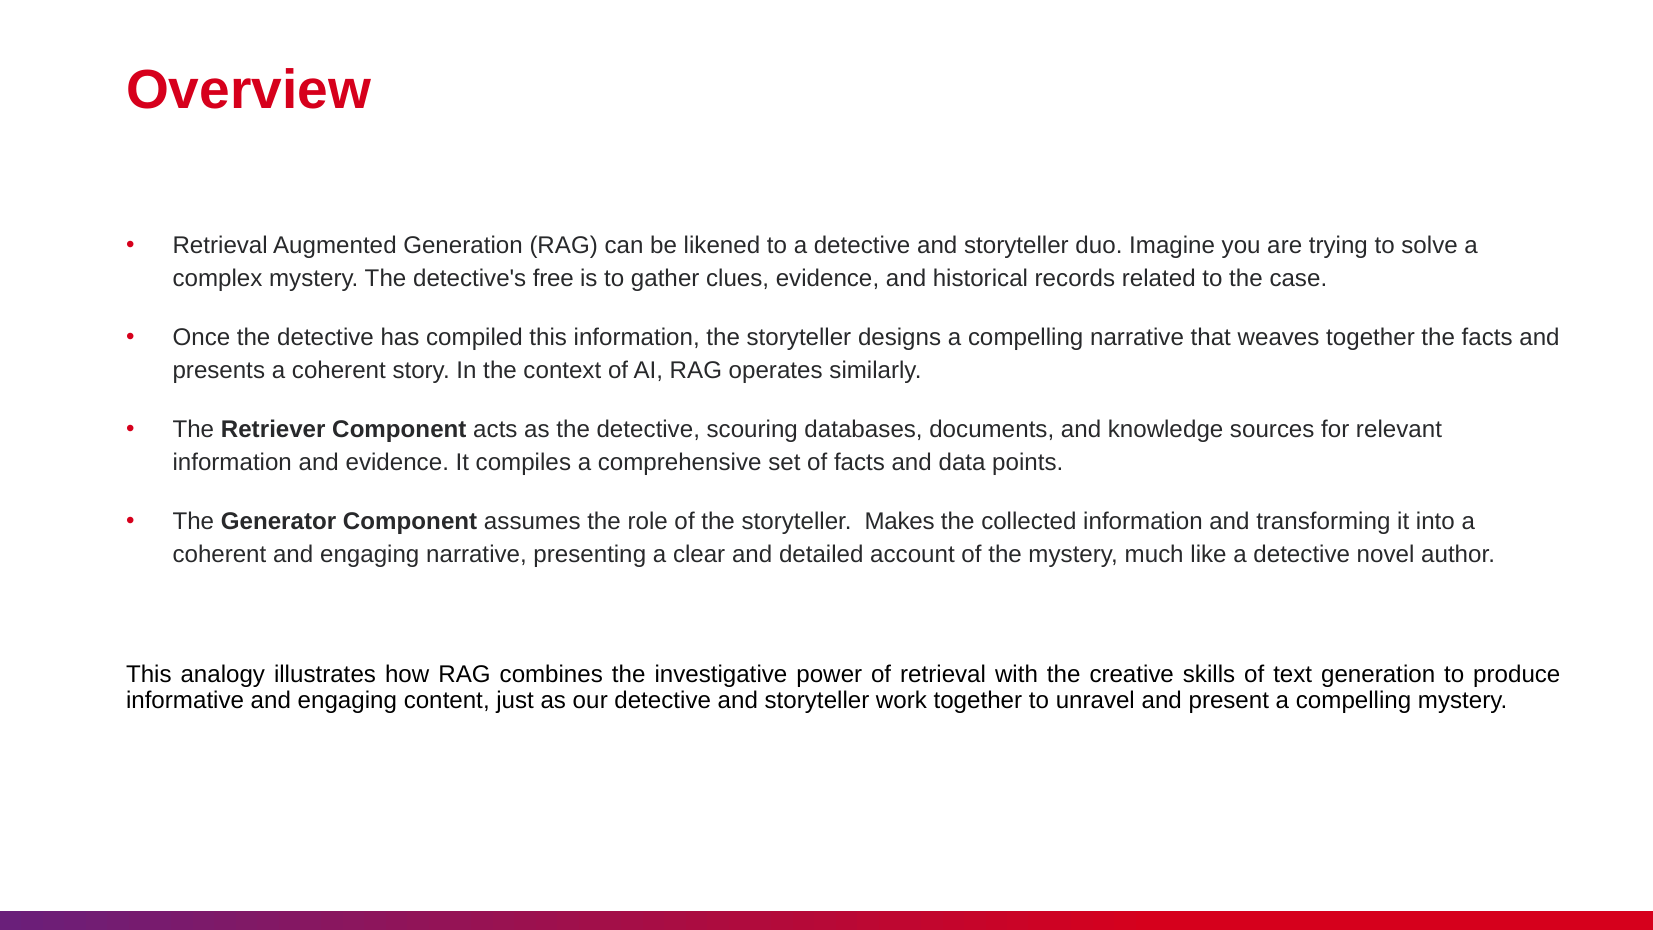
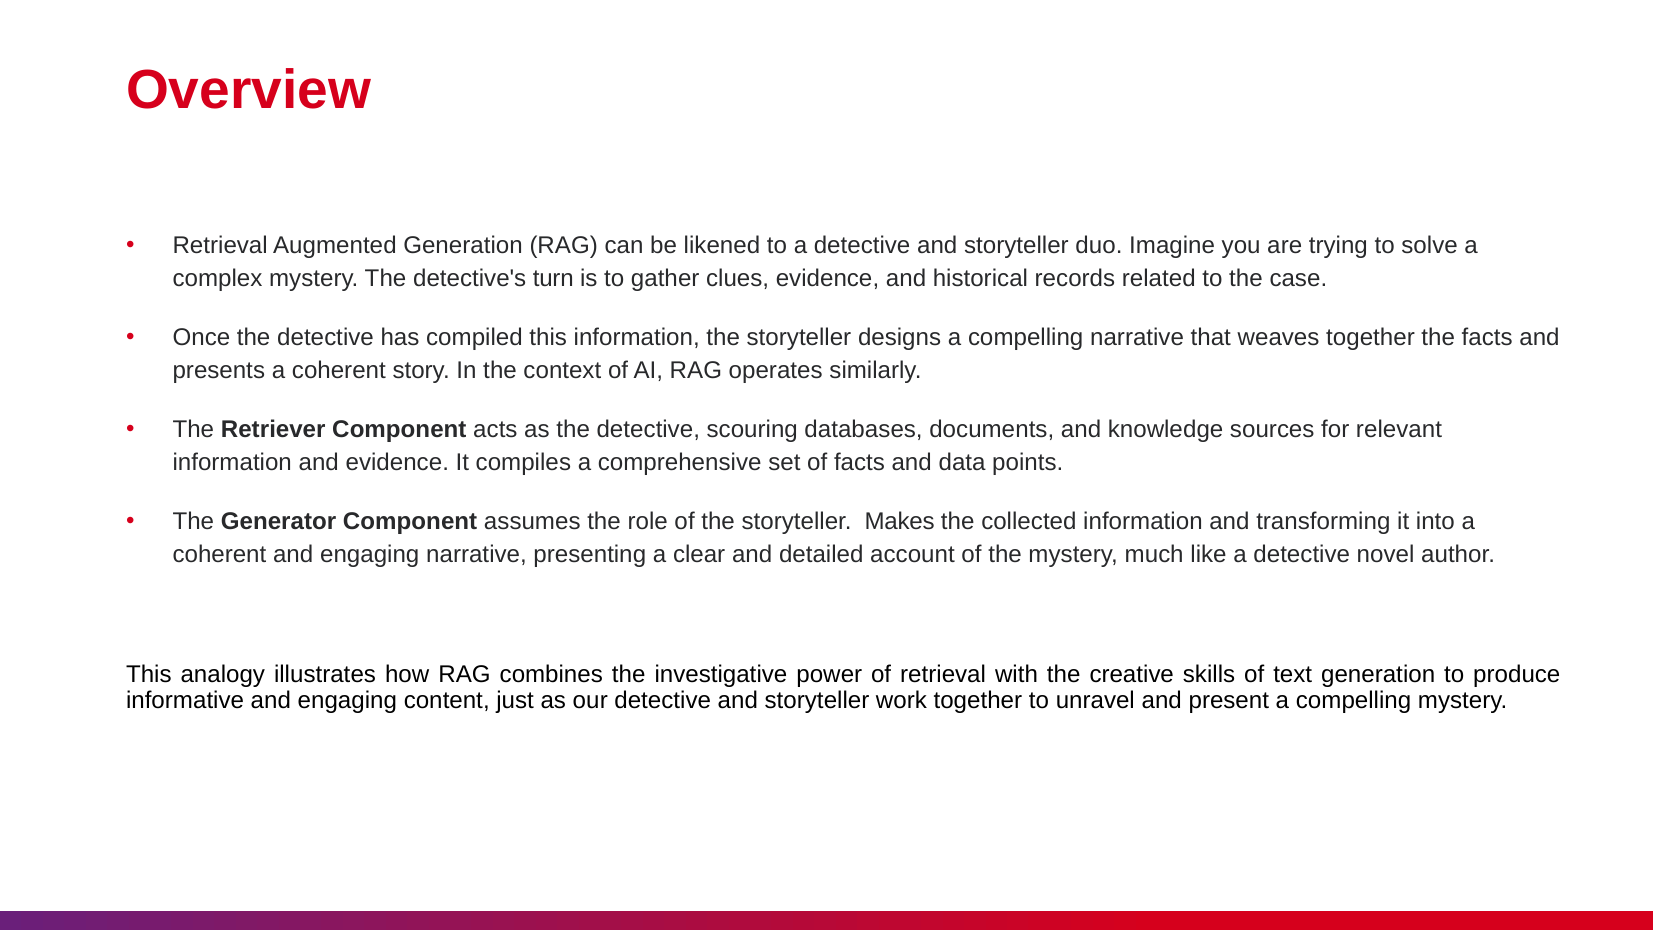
free: free -> turn (553, 279)
